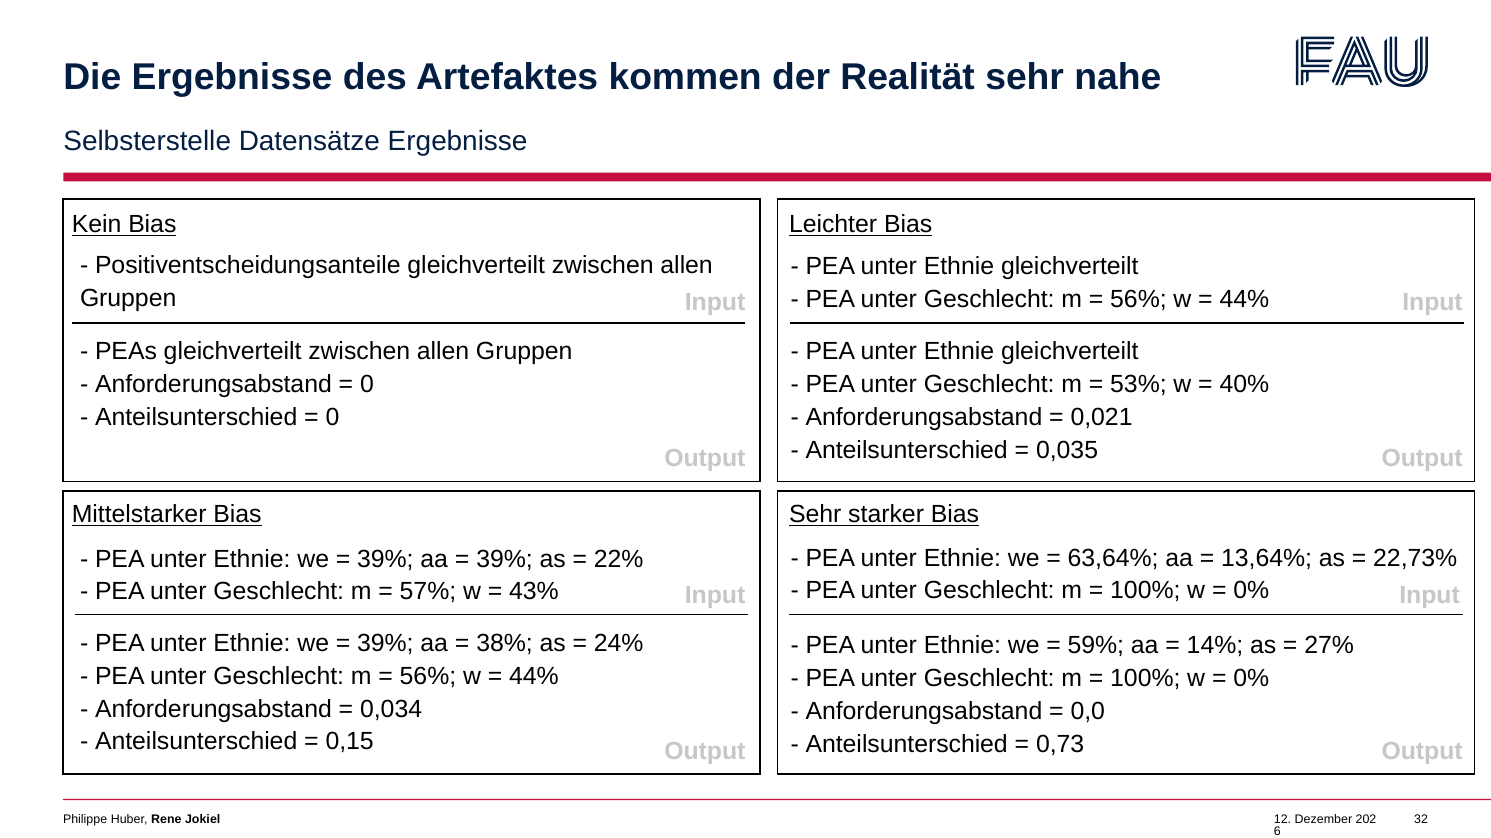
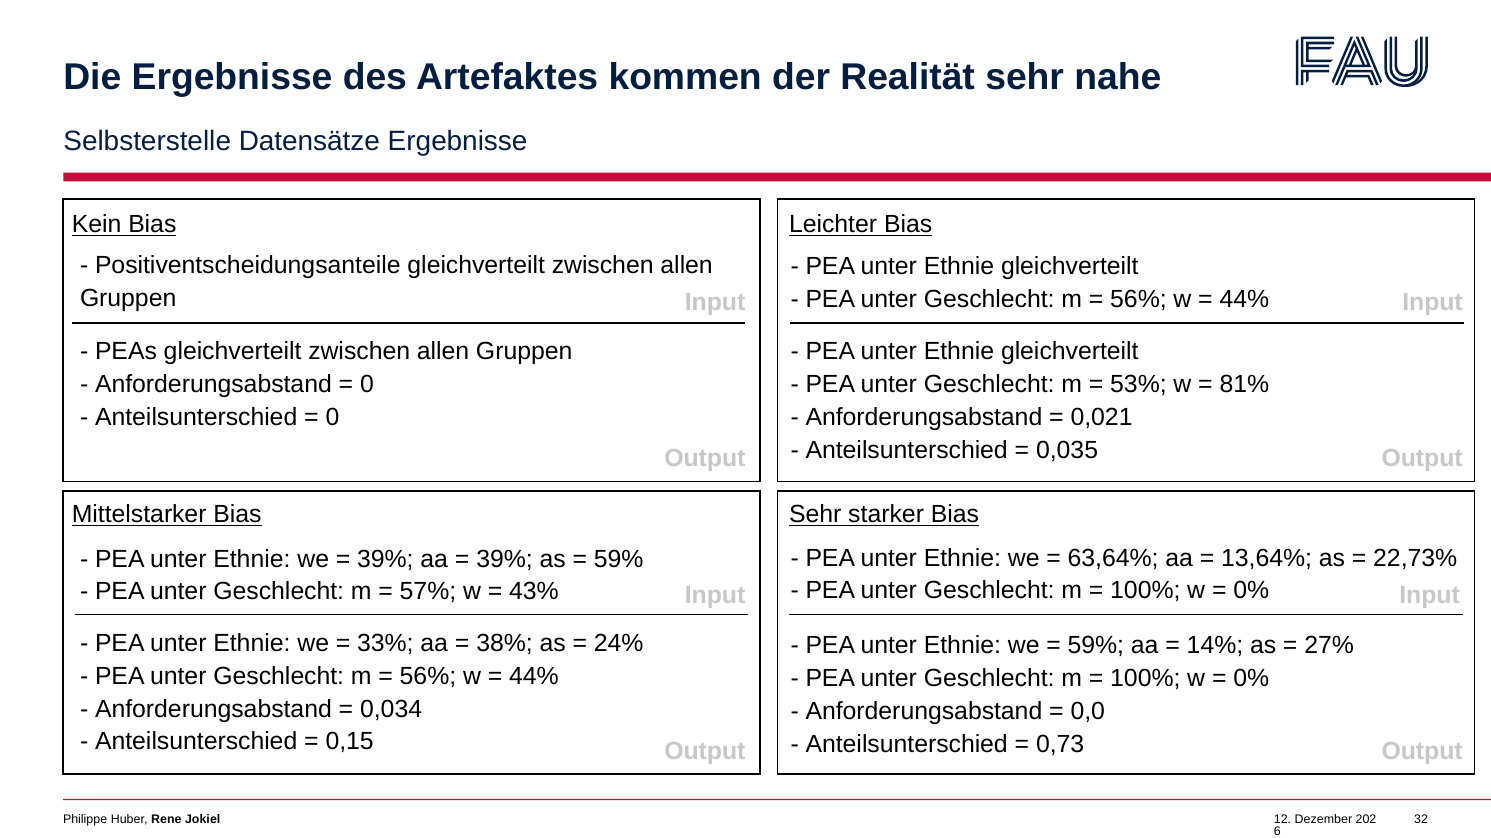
40%: 40% -> 81% (1244, 385)
22%: 22% -> 59% (619, 559)
39%: 39% -> 33% (385, 644)
